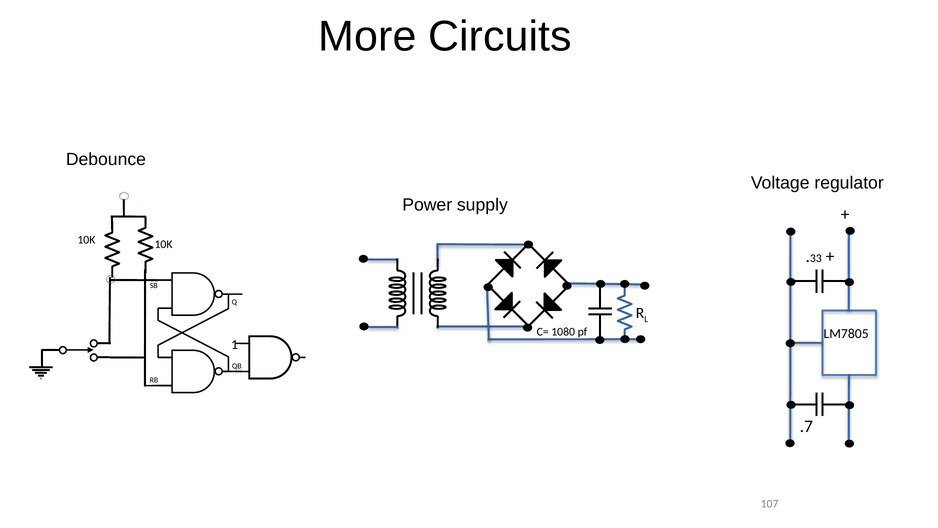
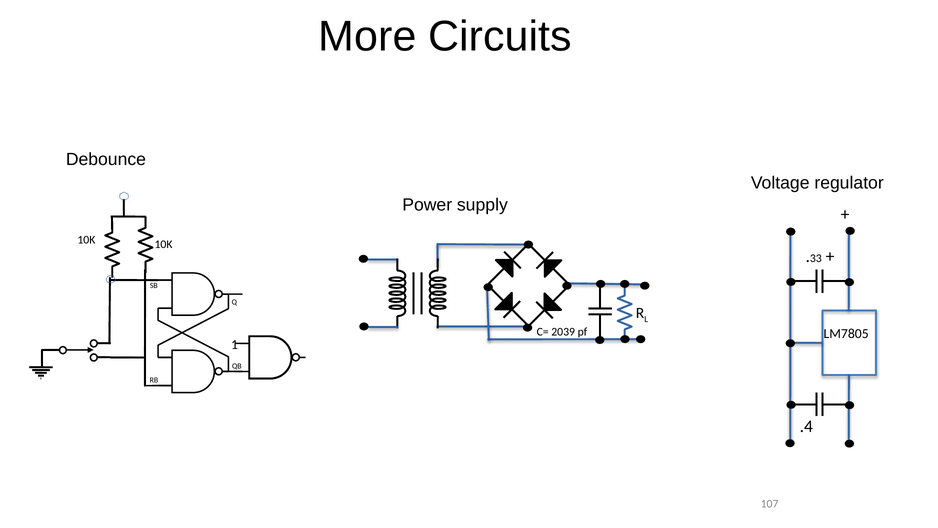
1080: 1080 -> 2039 (563, 332)
.7: .7 -> .4 (806, 426)
